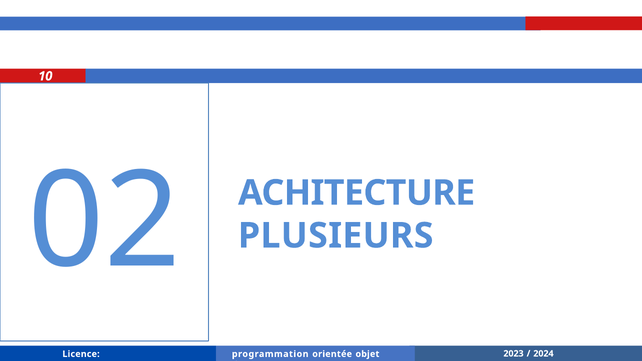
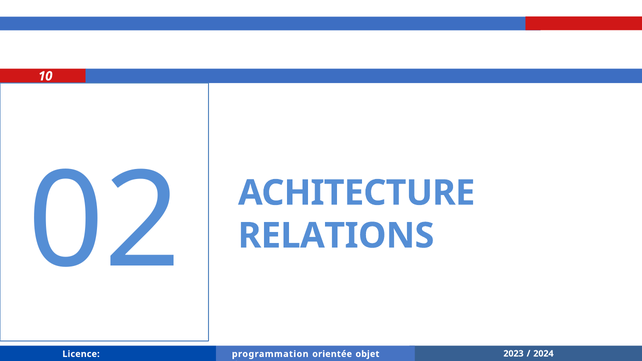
PLUSIEURS: PLUSIEURS -> RELATIONS (336, 236)
